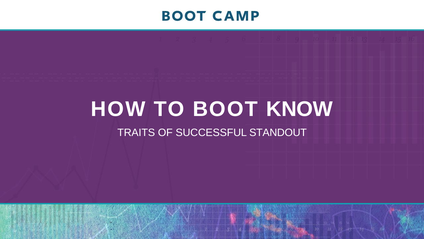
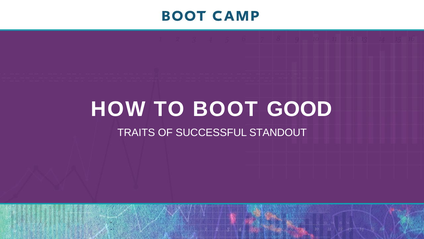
KNOW: KNOW -> GOOD (299, 109)
